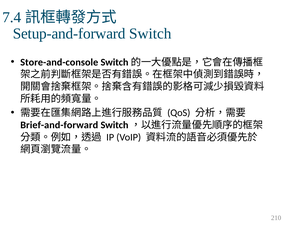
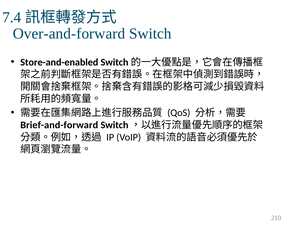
Setup-and-forward: Setup-and-forward -> Over-and-forward (69, 34)
Store-and-console: Store-and-console -> Store-and-enabled (59, 62)
